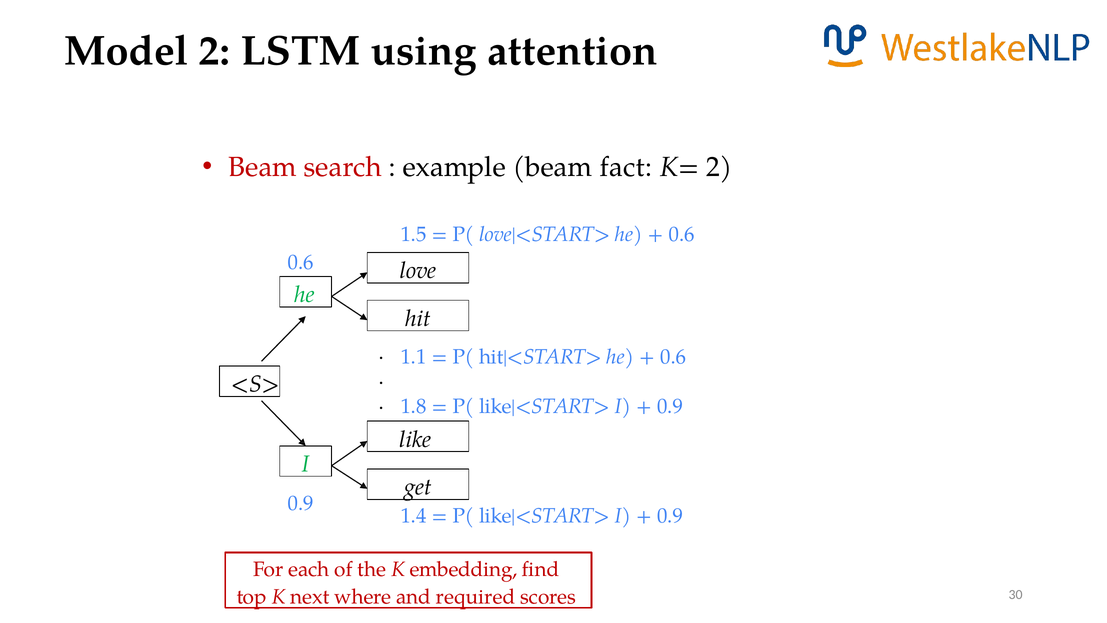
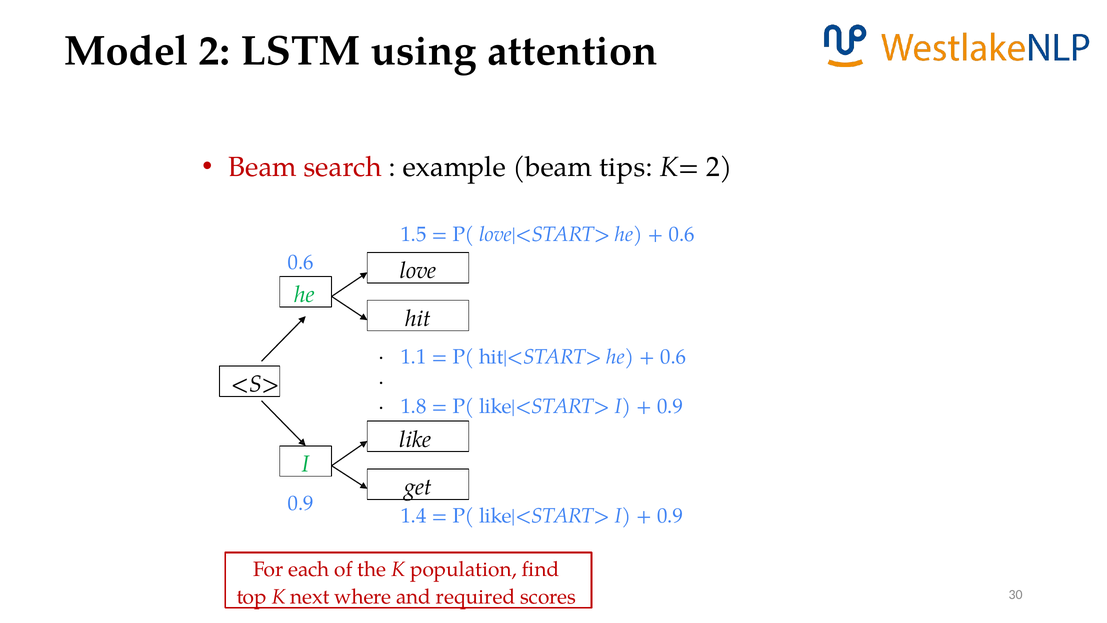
fact: fact -> tips (626, 167)
embedding: embedding -> population (463, 569)
